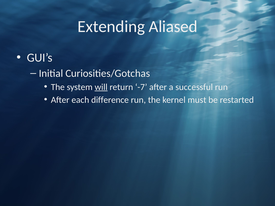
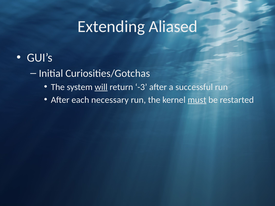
-7: -7 -> -3 (141, 87)
difference: difference -> necessary (110, 100)
must underline: none -> present (197, 100)
